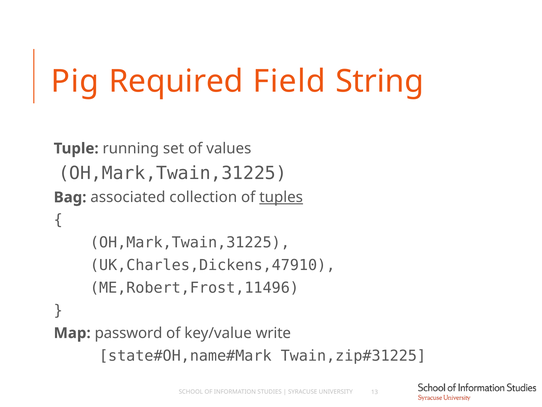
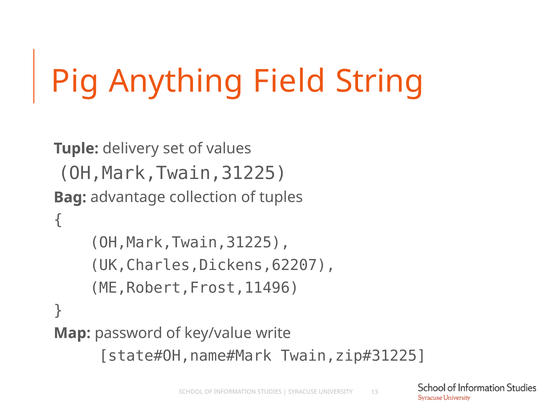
Required: Required -> Anything (176, 81)
running: running -> delivery (131, 148)
associated: associated -> advantage (128, 197)
tuples underline: present -> none (281, 197)
UK,Charles,Dickens,47910: UK,Charles,Dickens,47910 -> UK,Charles,Dickens,62207 (213, 265)
